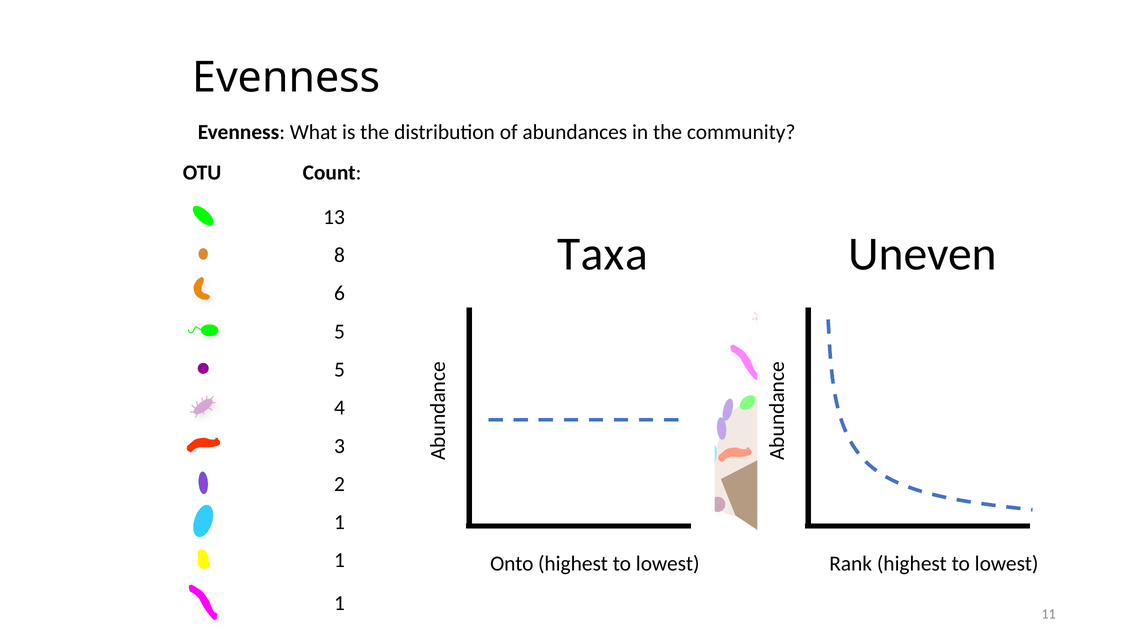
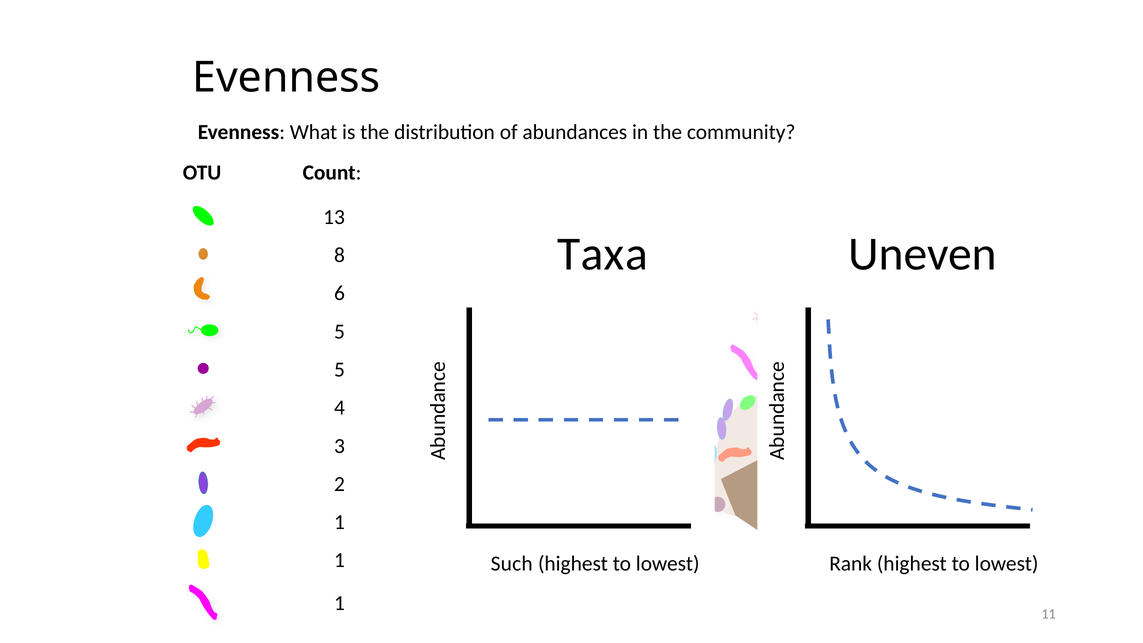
Onto: Onto -> Such (512, 563)
